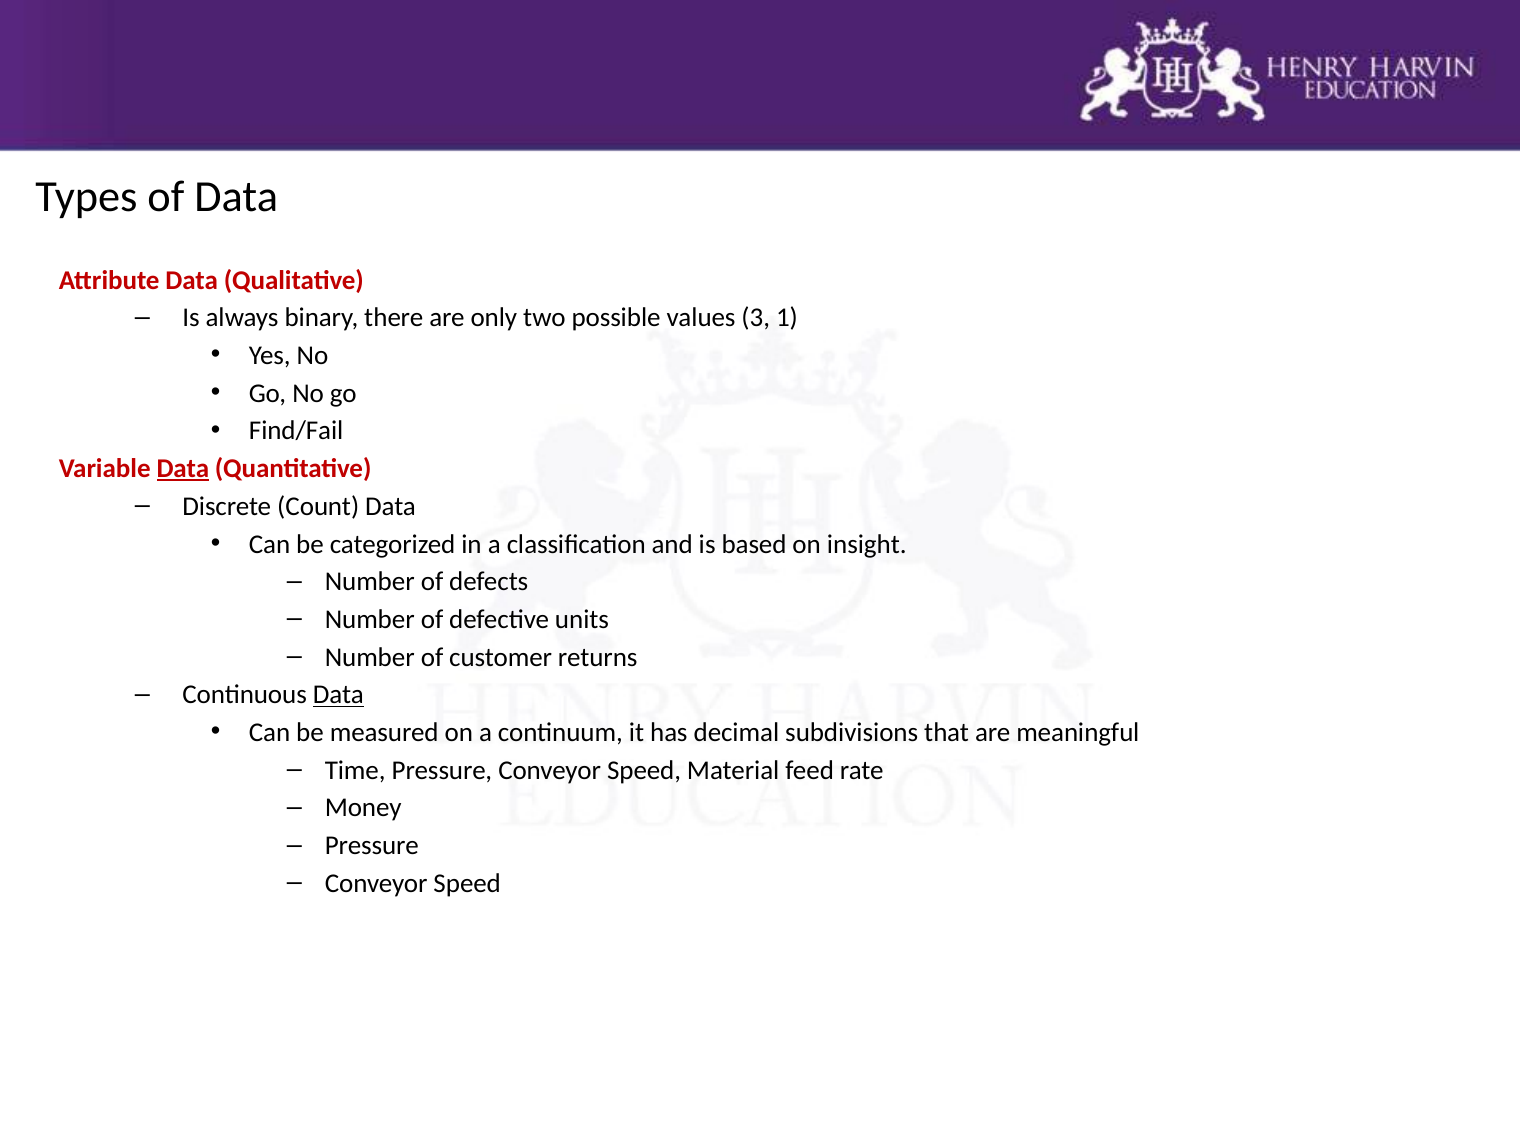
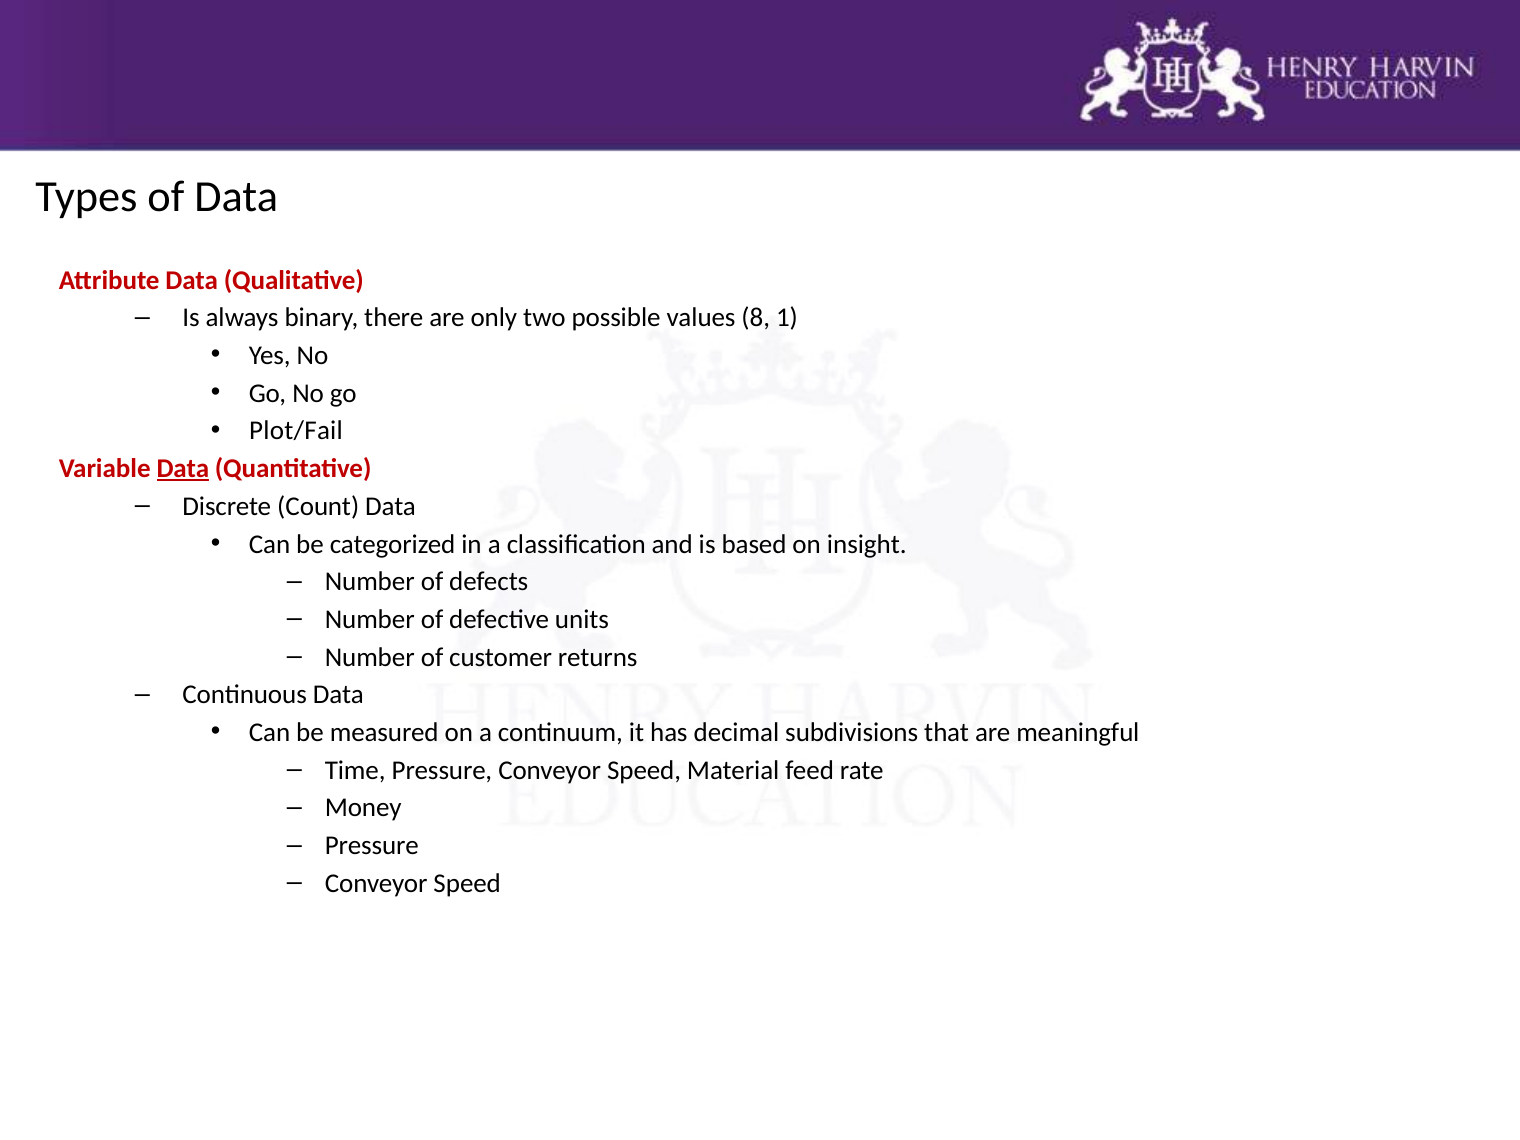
3: 3 -> 8 (756, 318)
Find/Fail: Find/Fail -> Plot/Fail (296, 431)
Data underline: present -> none (338, 695)
